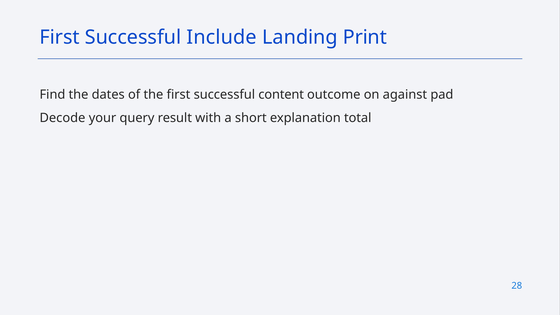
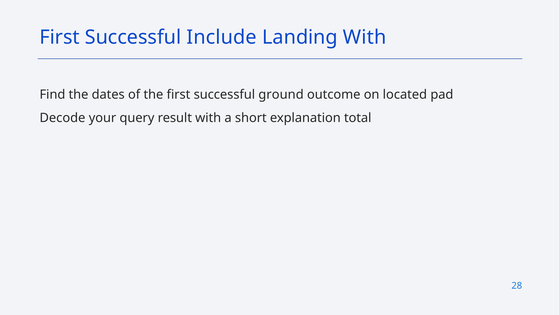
Landing Print: Print -> With (365, 37)
content: content -> ground (281, 95)
against: against -> located (405, 95)
